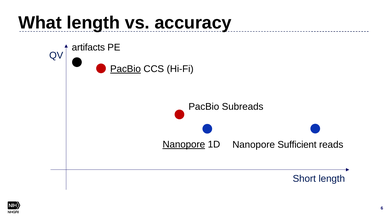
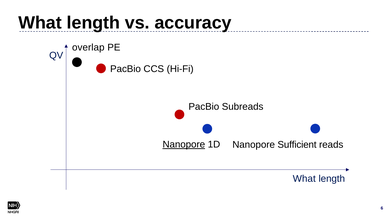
artifacts: artifacts -> overlap (88, 48)
PacBio underline: present -> none (126, 69)
Short: Short -> What (304, 179)
